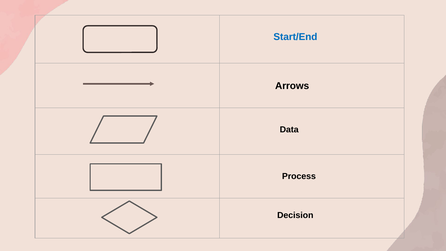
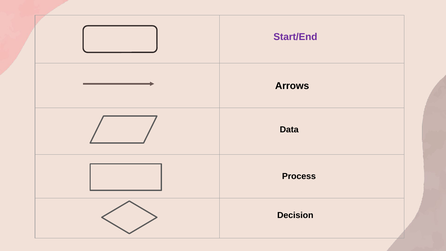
Start/End colour: blue -> purple (295, 37)
